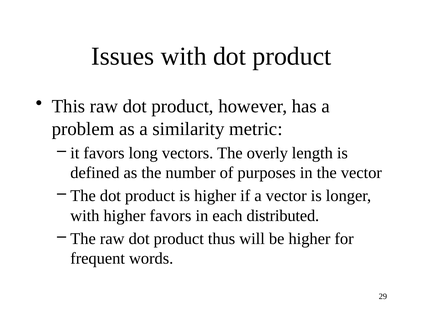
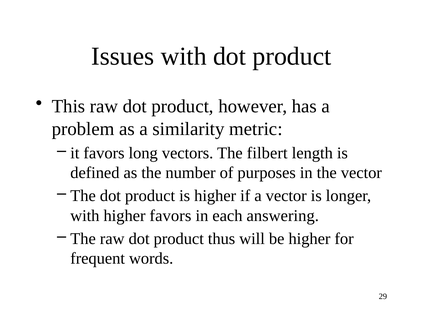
overly: overly -> filbert (267, 153)
distributed: distributed -> answering (283, 216)
